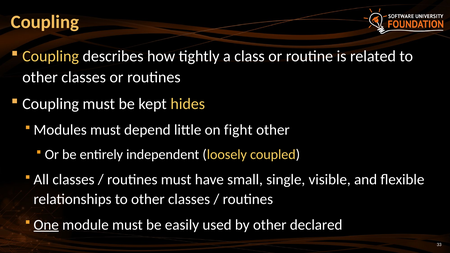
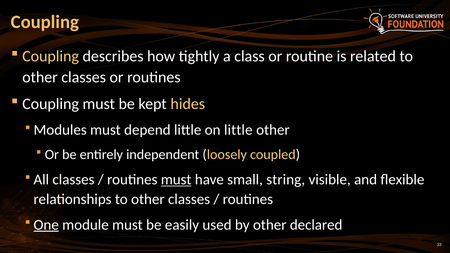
on fight: fight -> little (238, 130)
must underline: none -> present (176, 180)
single: single -> string (286, 180)
